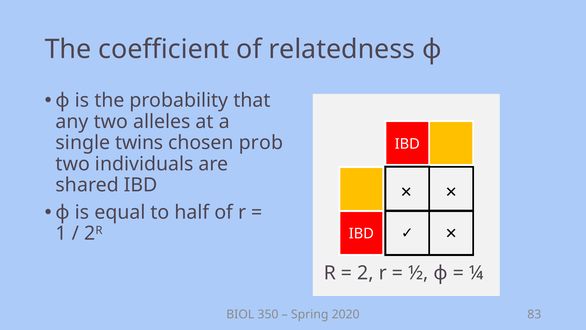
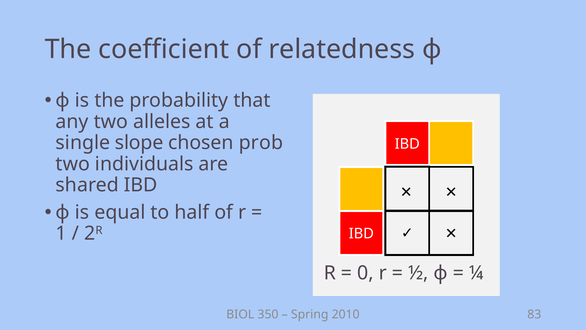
twins: twins -> slope (139, 143)
2: 2 -> 0 (365, 273)
2020: 2020 -> 2010 (346, 314)
